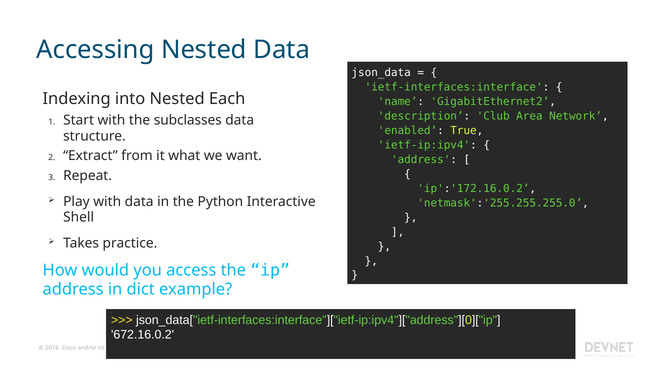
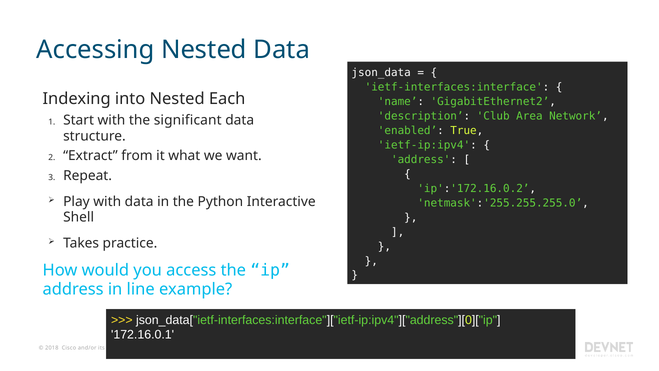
subclasses: subclasses -> significant (188, 120)
dict: dict -> line (141, 289)
672.16.0.2: 672.16.0.2 -> 172.16.0.1 (143, 335)
